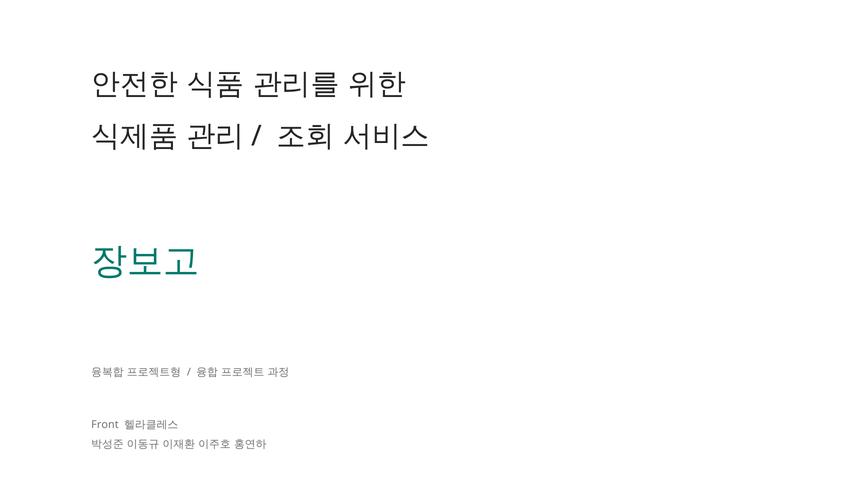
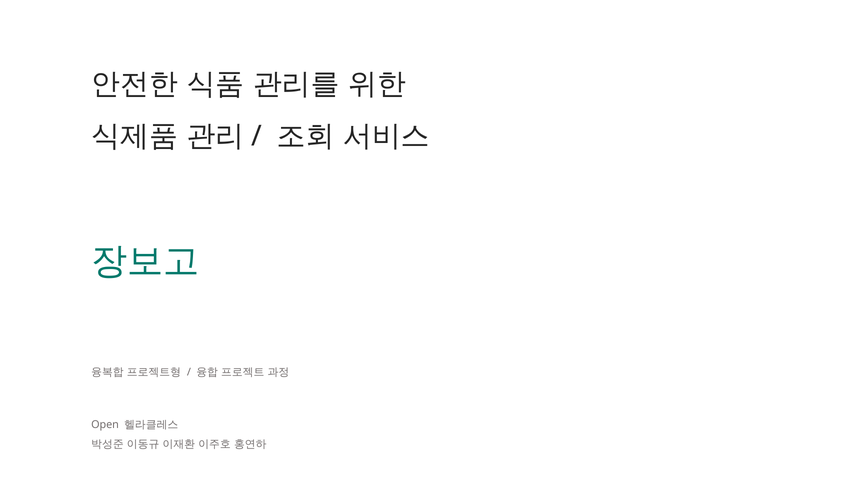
Front: Front -> Open (105, 424)
